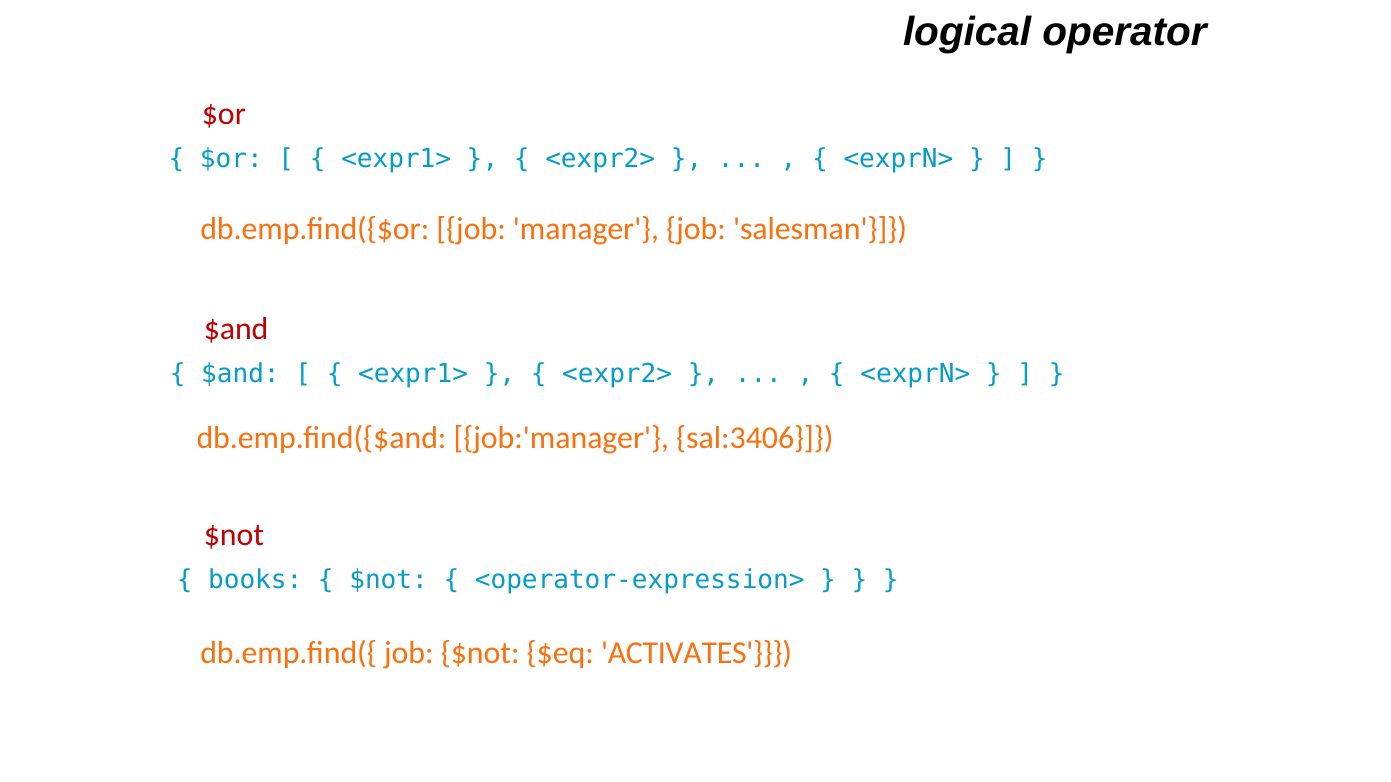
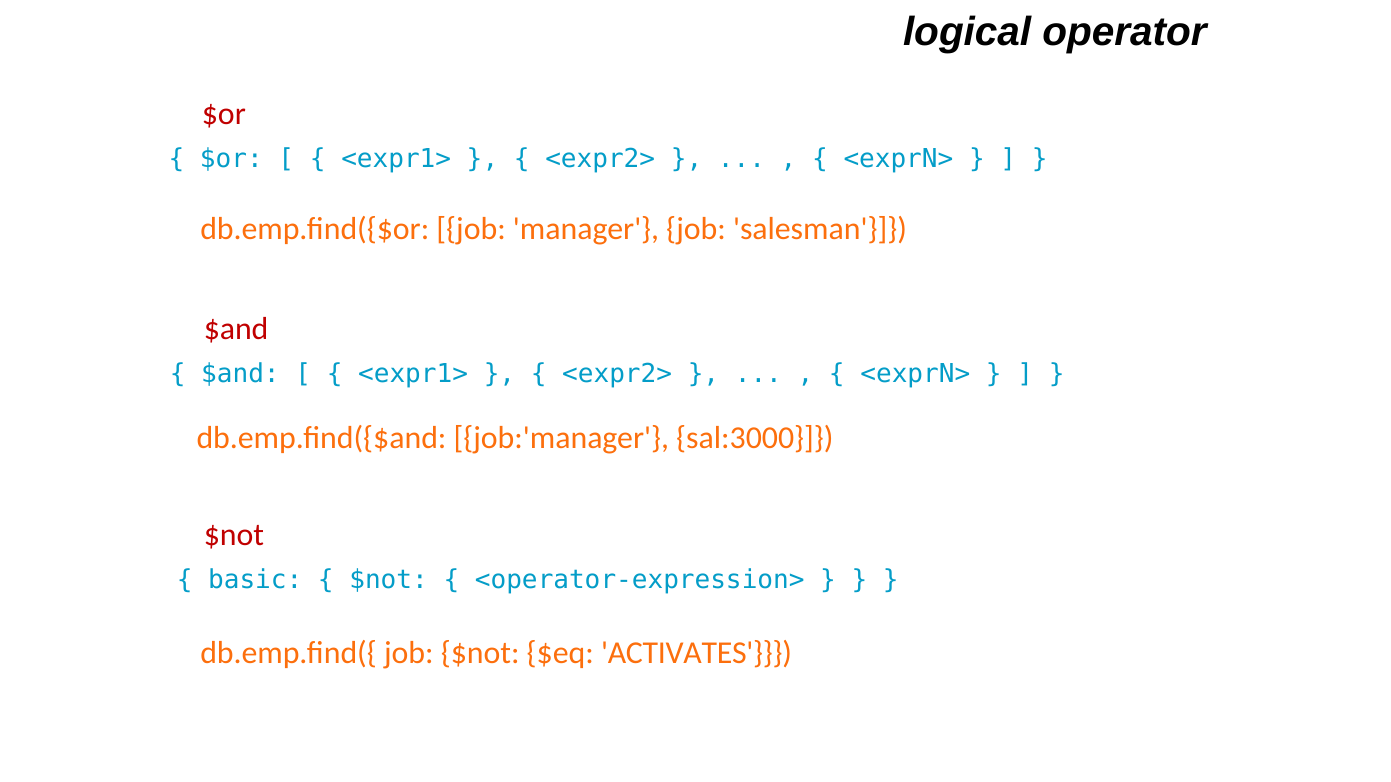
sal:3406: sal:3406 -> sal:3000 (755, 438)
books: books -> basic (255, 580)
